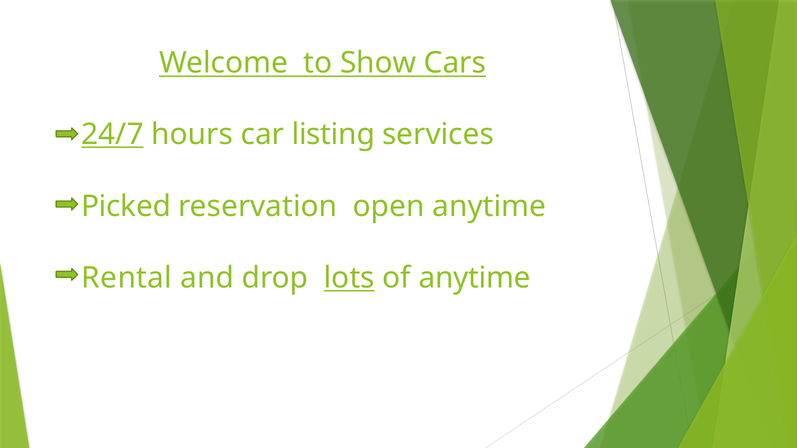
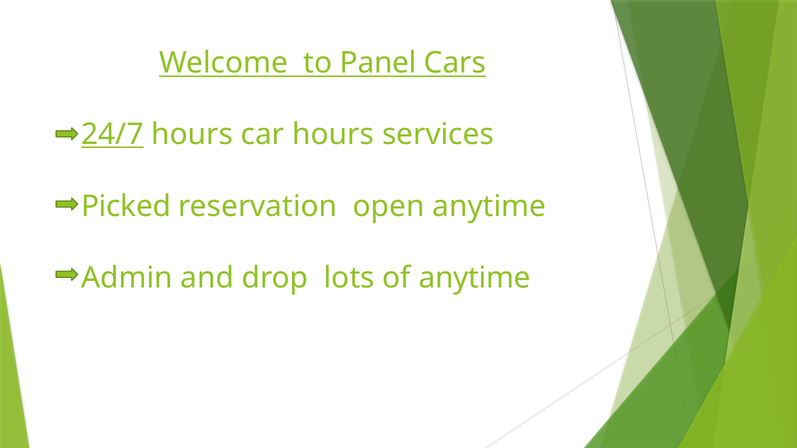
Show: Show -> Panel (378, 63)
car listing: listing -> hours (333, 135)
Rental: Rental -> Admin (127, 278)
lots underline: present -> none (349, 278)
